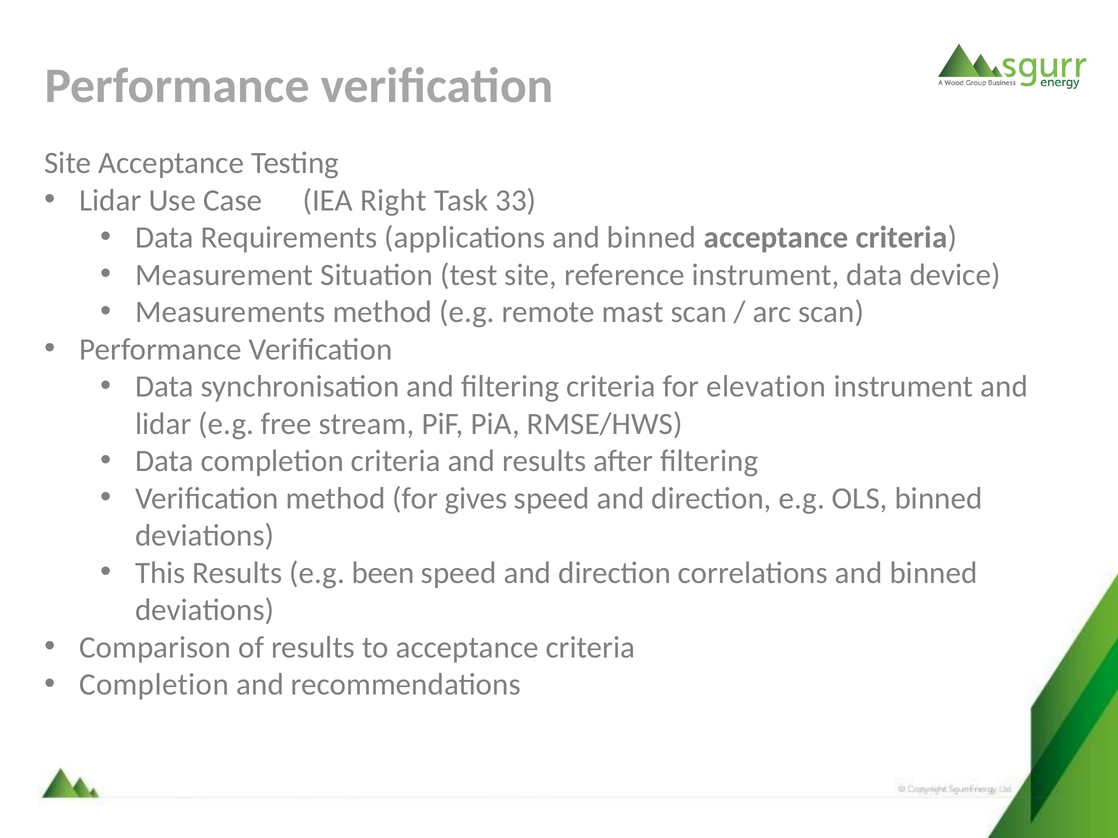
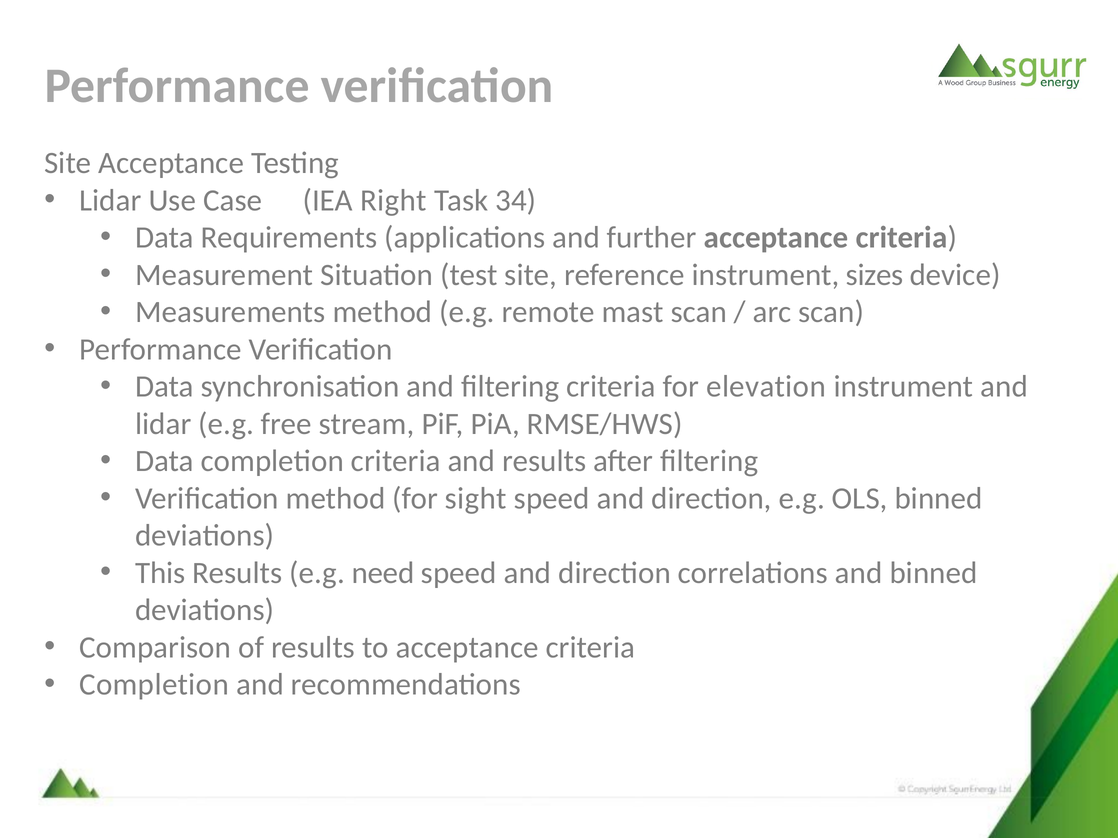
33: 33 -> 34 (516, 200)
applications and binned: binned -> further (652, 238)
instrument data: data -> sizes (875, 275)
gives: gives -> sight (476, 499)
been: been -> need (383, 573)
